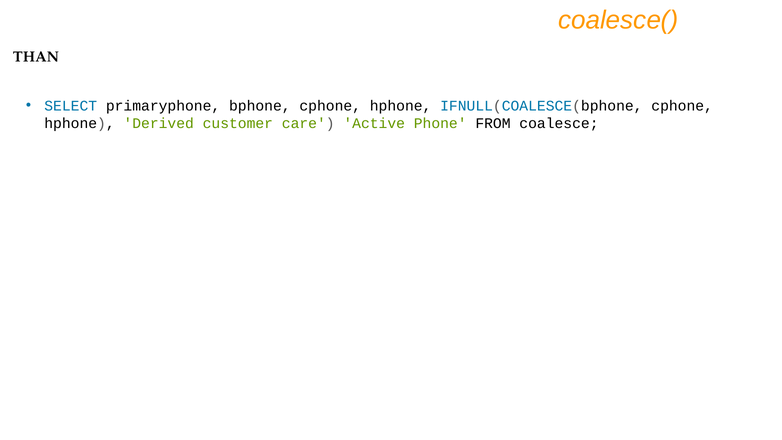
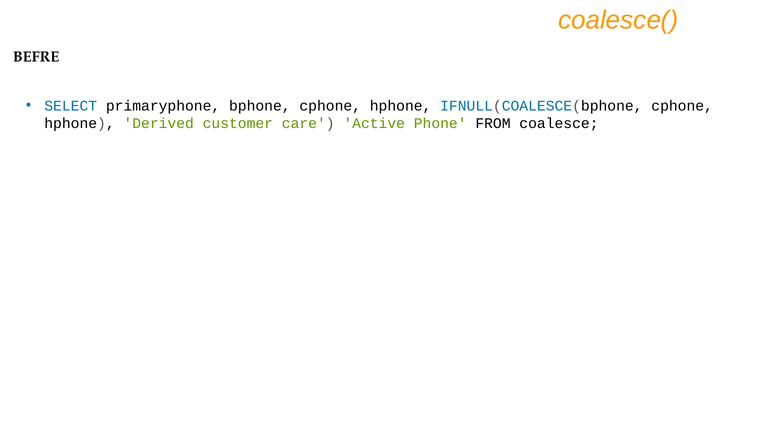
THAN: THAN -> BEFRE (36, 57)
